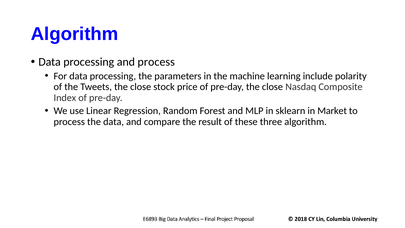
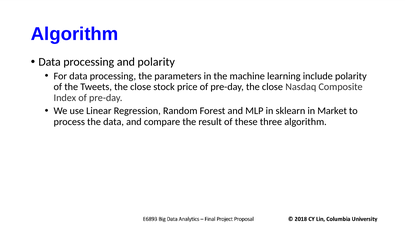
and process: process -> polarity (156, 62)
